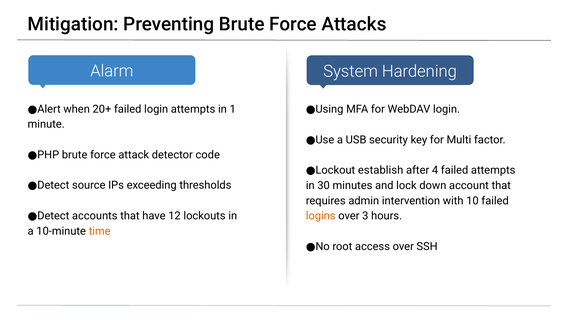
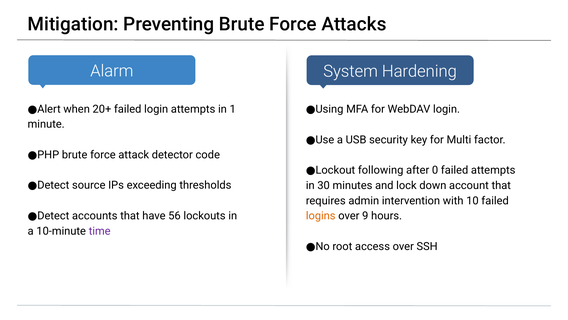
establish: establish -> following (381, 170)
4: 4 -> 0 (435, 170)
12: 12 -> 56 (174, 216)
3: 3 -> 9 (365, 216)
time colour: orange -> purple (100, 231)
